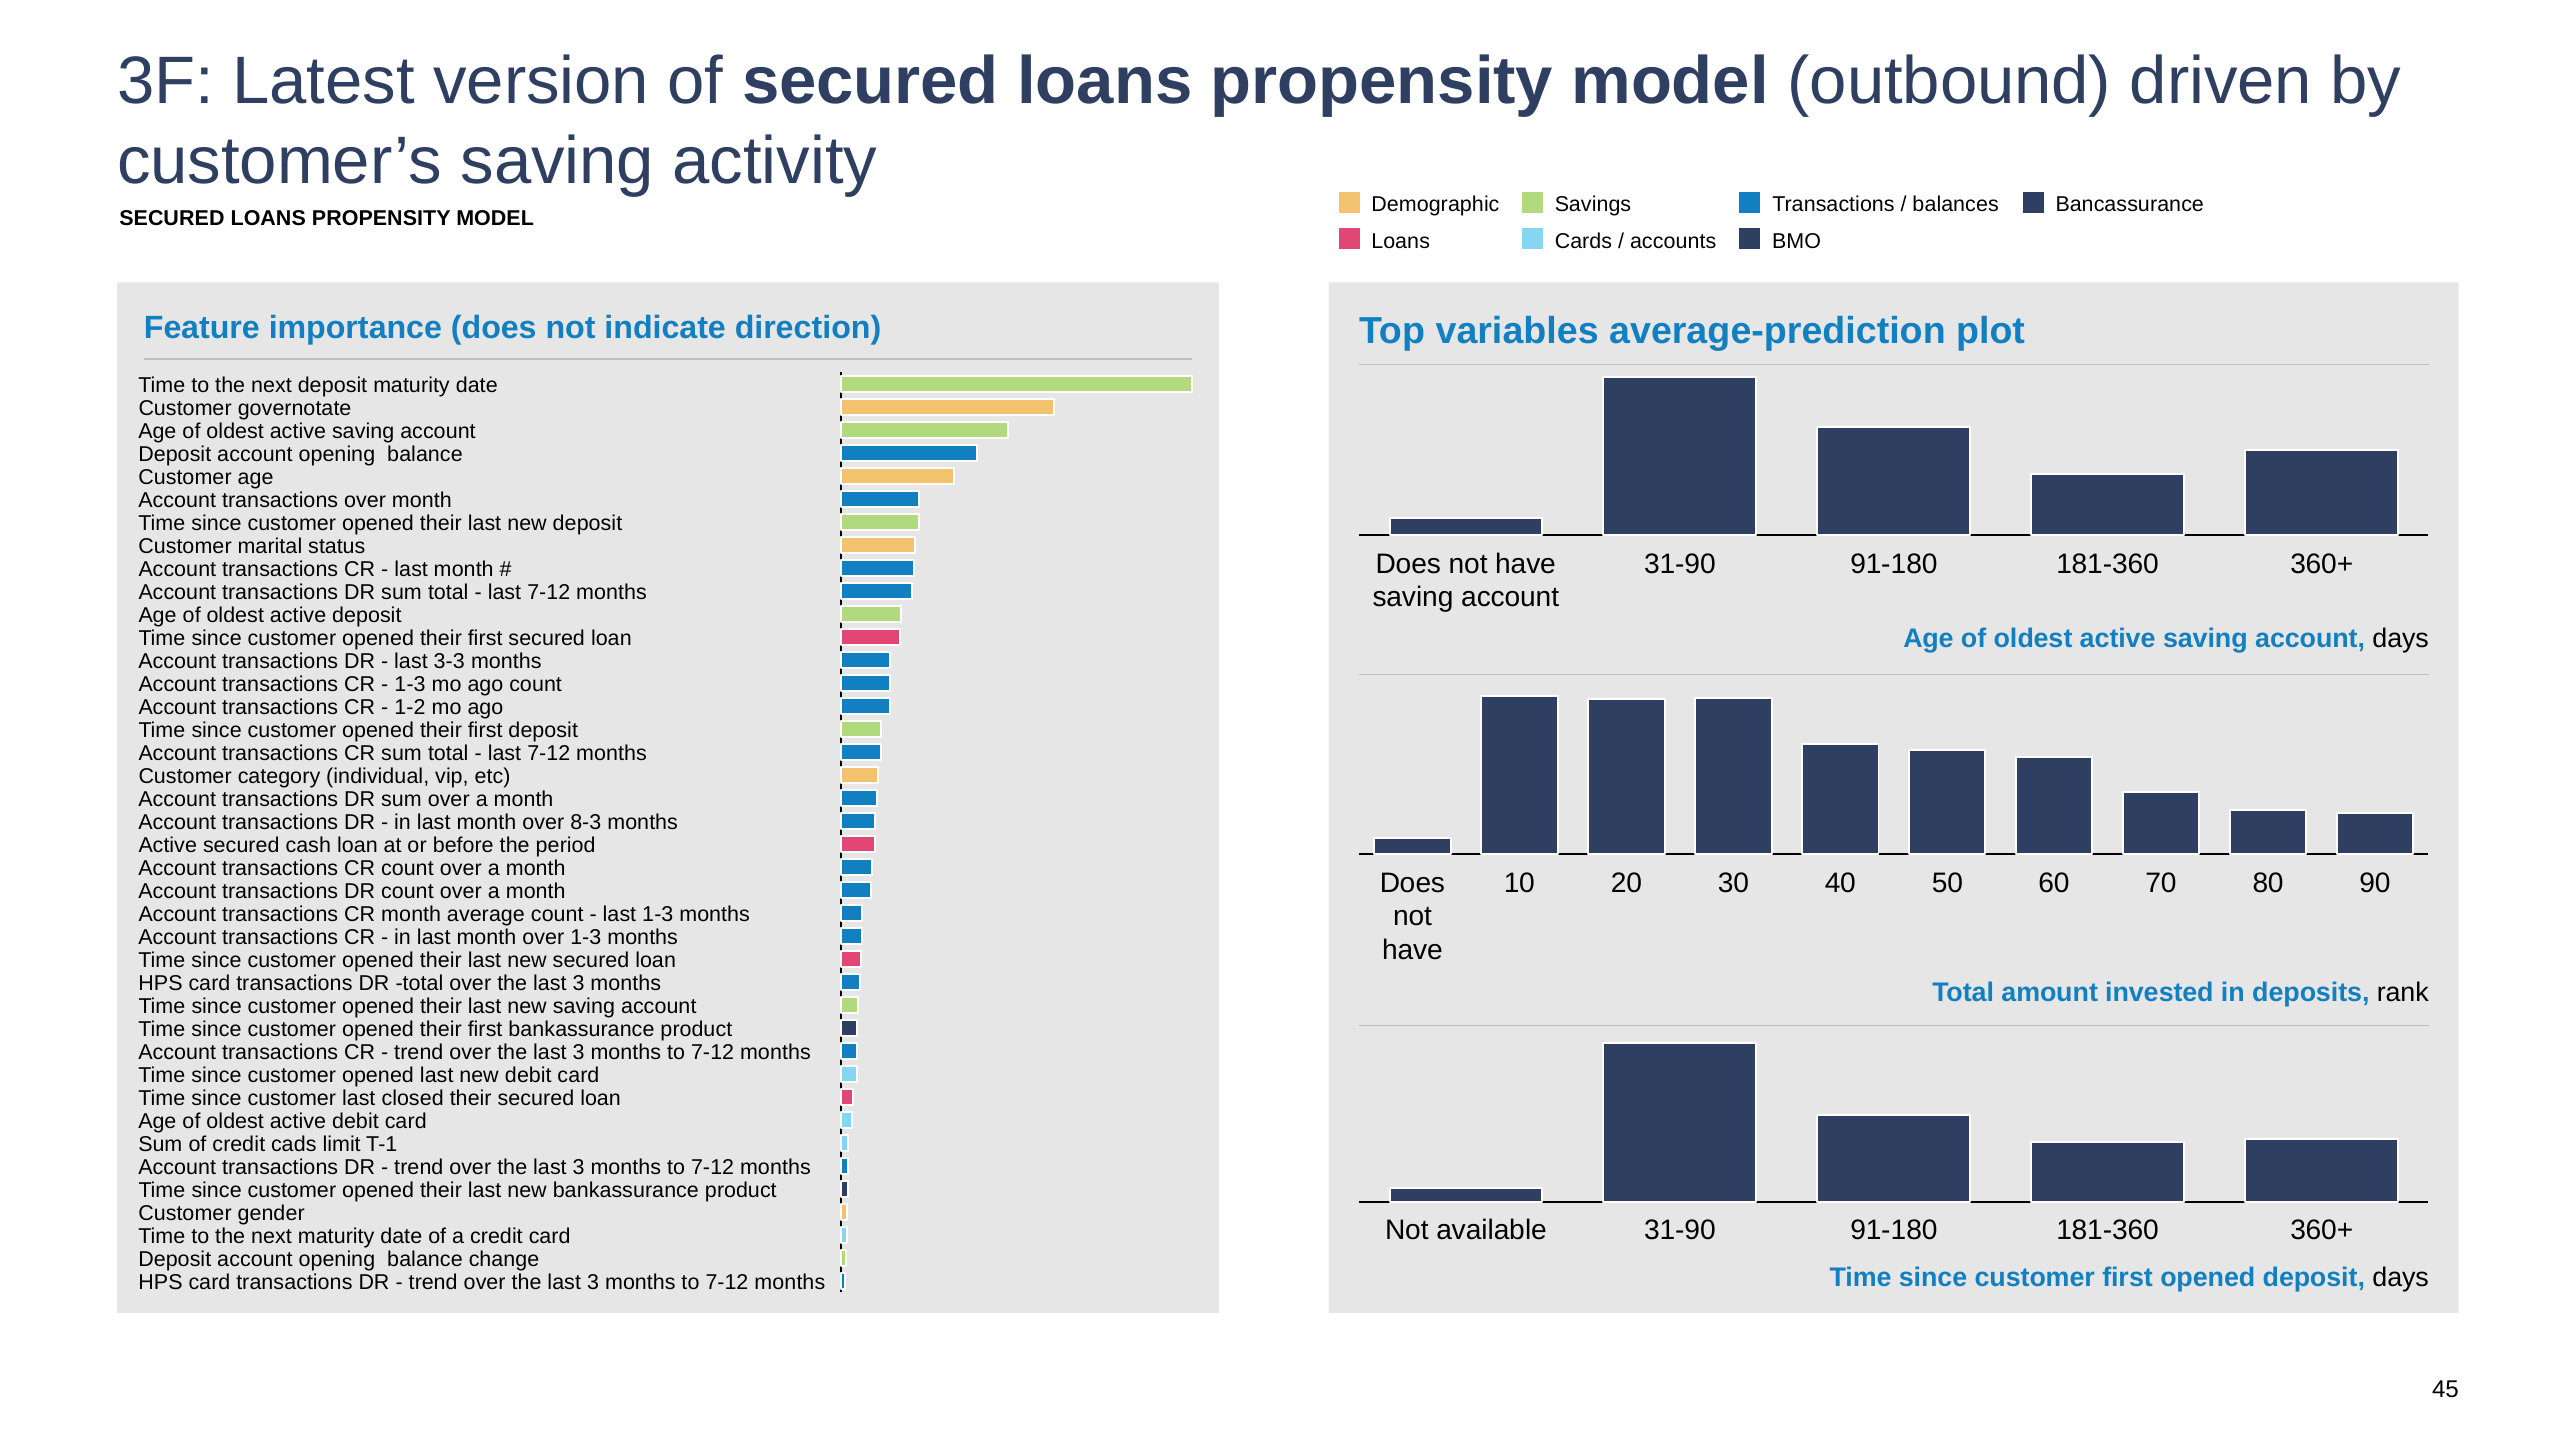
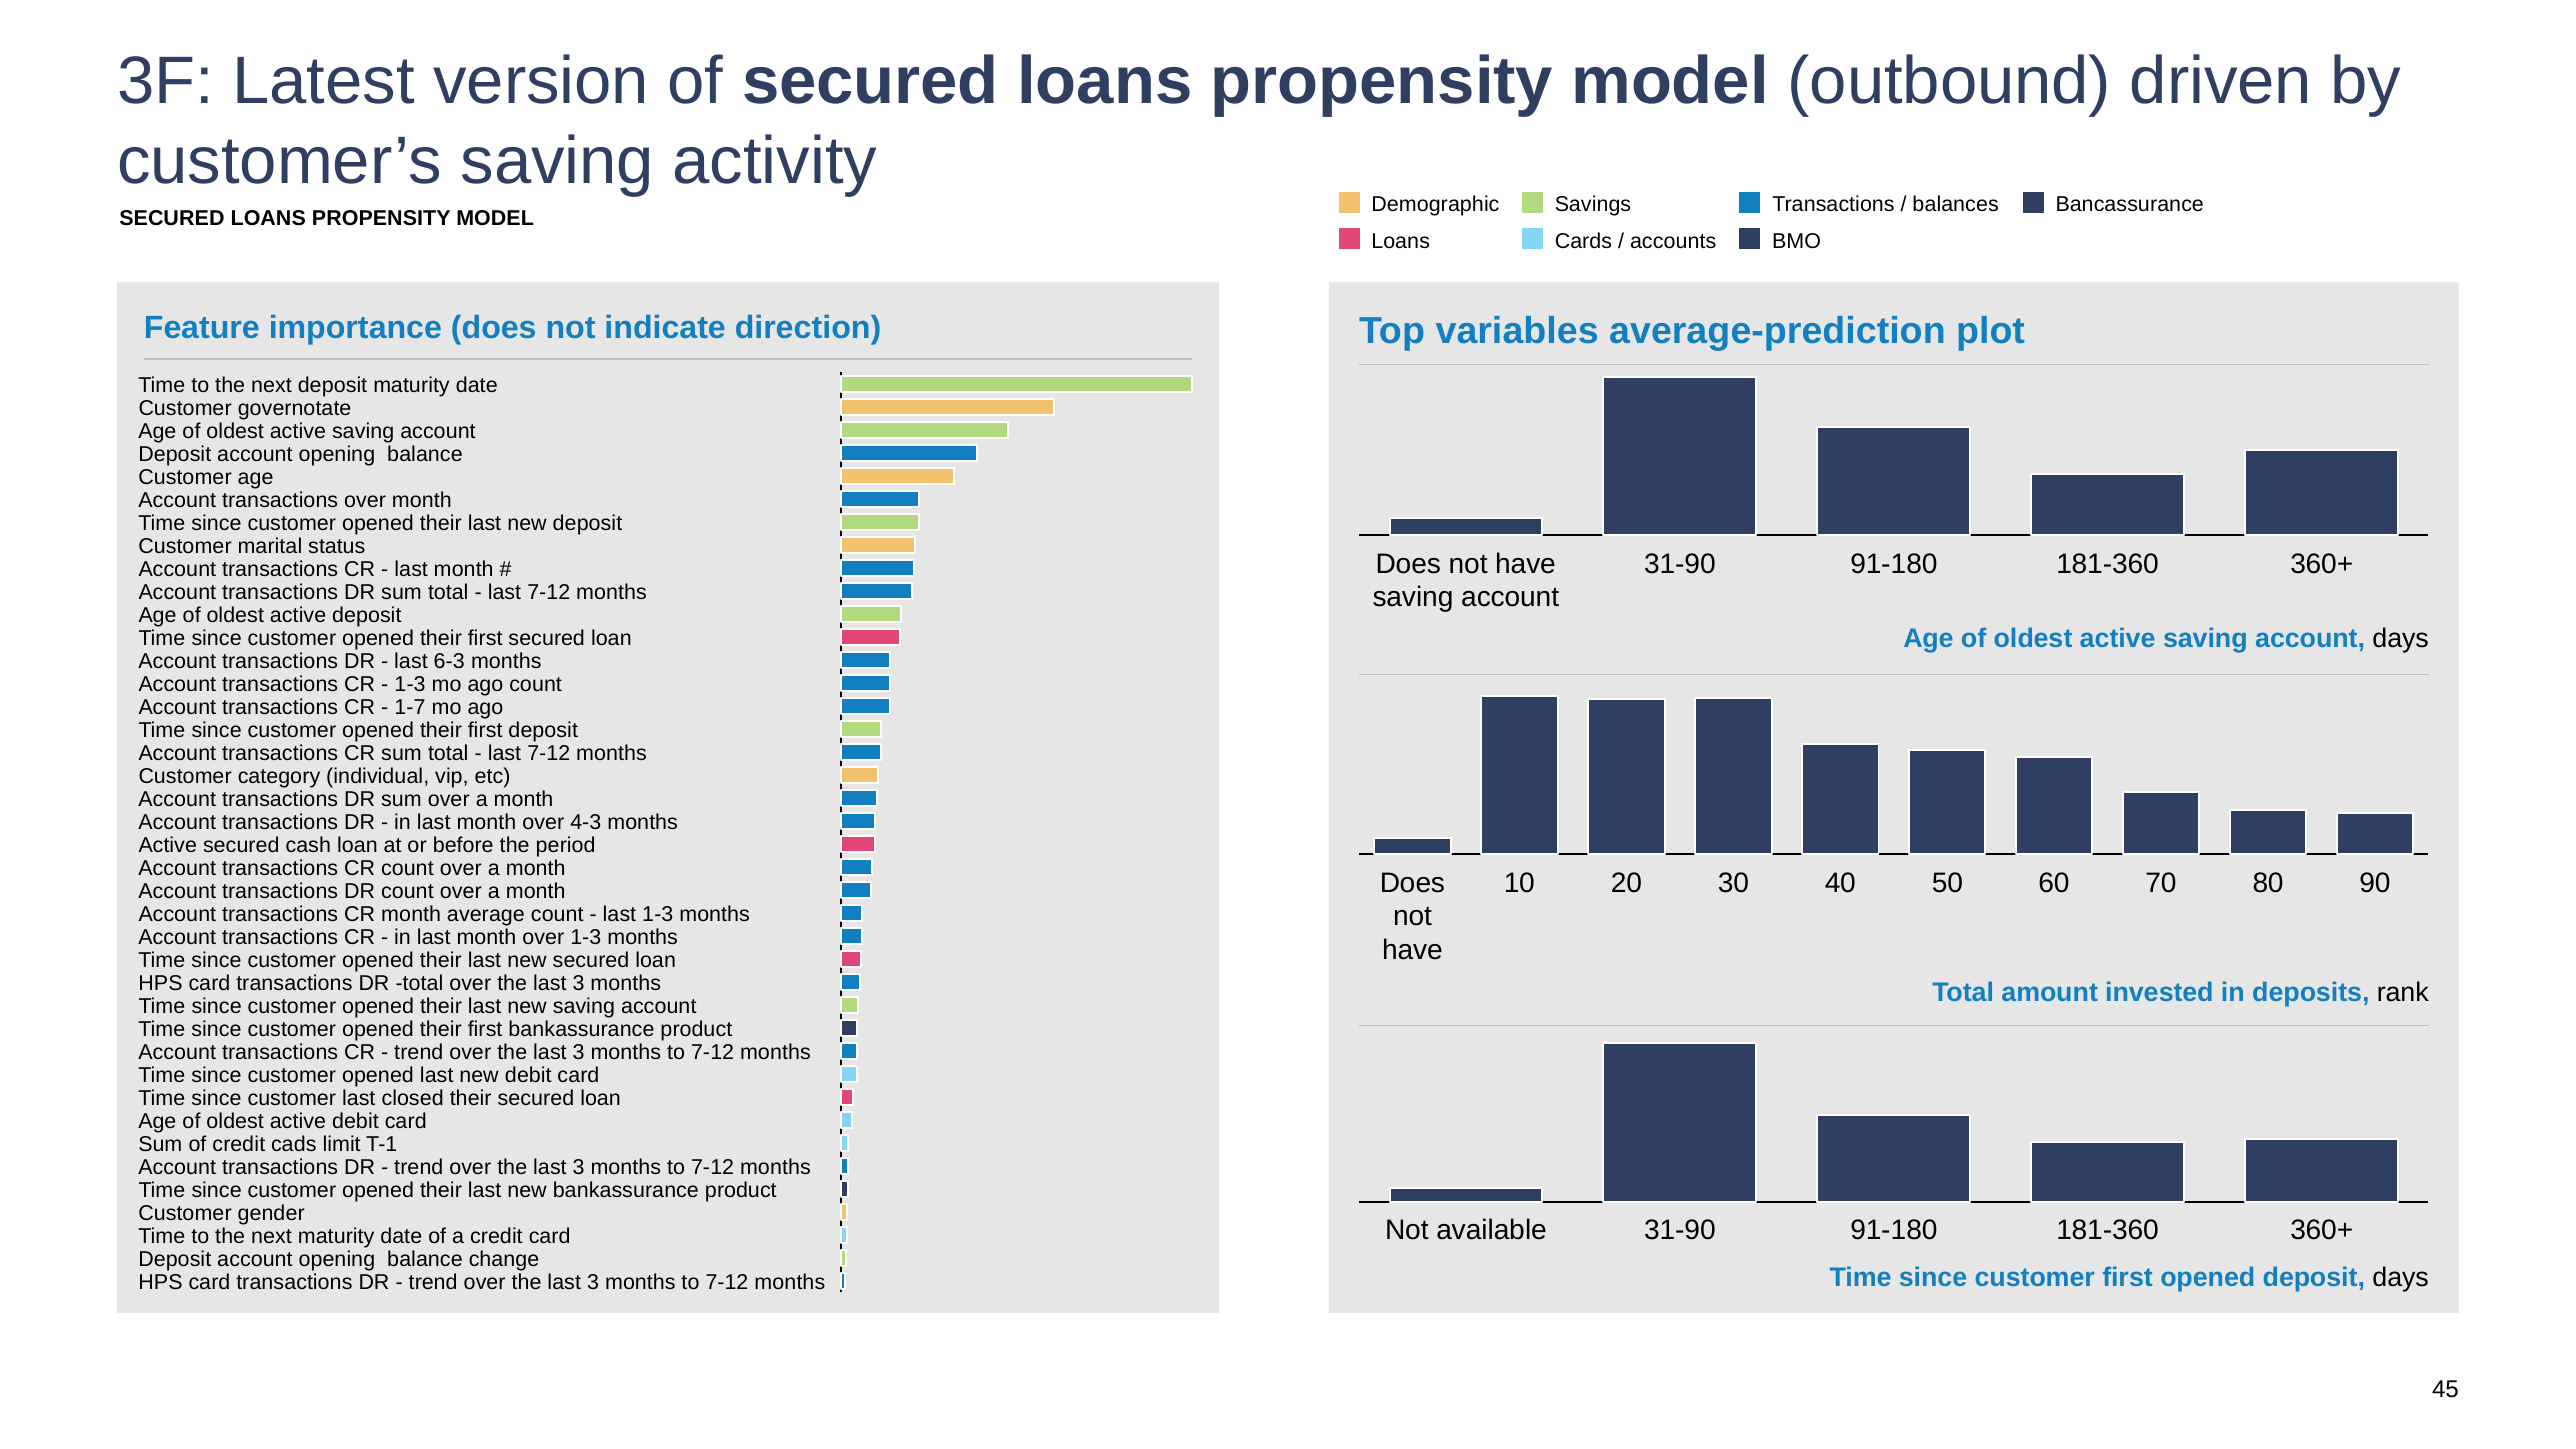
3-3: 3-3 -> 6-3 (449, 661)
1-2: 1-2 -> 1-7 (410, 708)
8-3: 8-3 -> 4-3 (586, 823)
